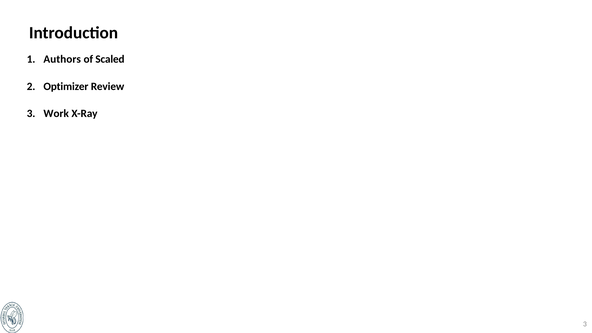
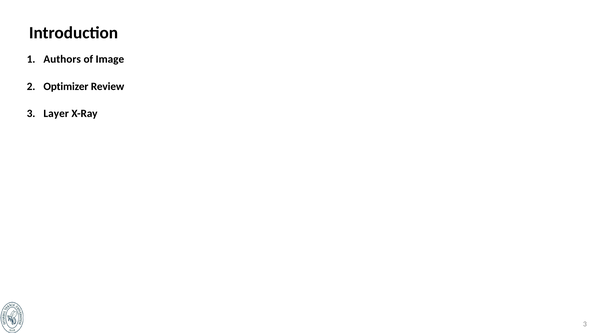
Scaled: Scaled -> Image (110, 59)
Work: Work -> Layer (56, 113)
